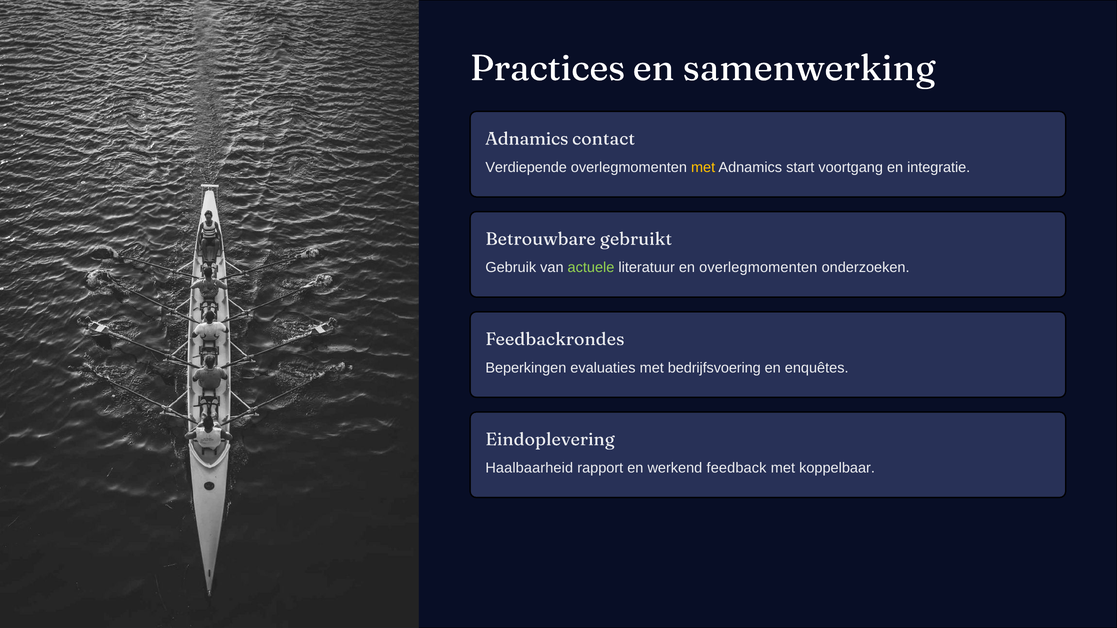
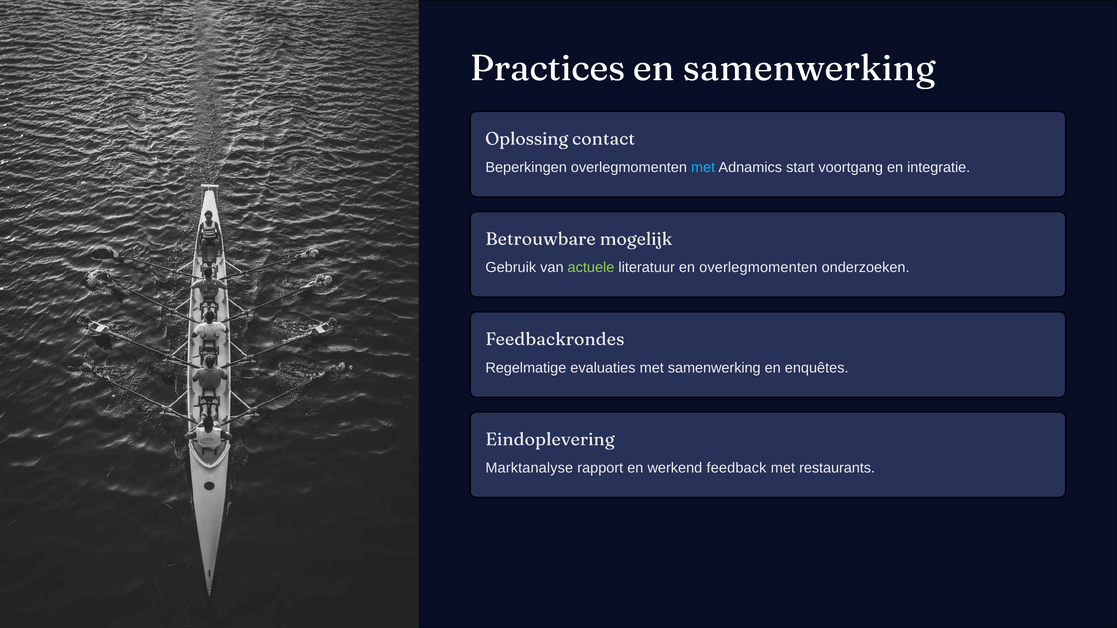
Adnamics: Adnamics -> Oplossing (527, 139)
Verdiepende: Verdiepende -> Beperkingen (526, 168)
met colour: yellow -> light blue (703, 168)
gebruikt: gebruikt -> mogelijk (636, 239)
Beperkingen: Beperkingen -> Regelmatige (526, 368)
met bedrijfsvoering: bedrijfsvoering -> samenwerking (714, 368)
Haalbaarheid: Haalbaarheid -> Marktanalyse (529, 468)
koppelbaar: koppelbaar -> restaurants (837, 468)
